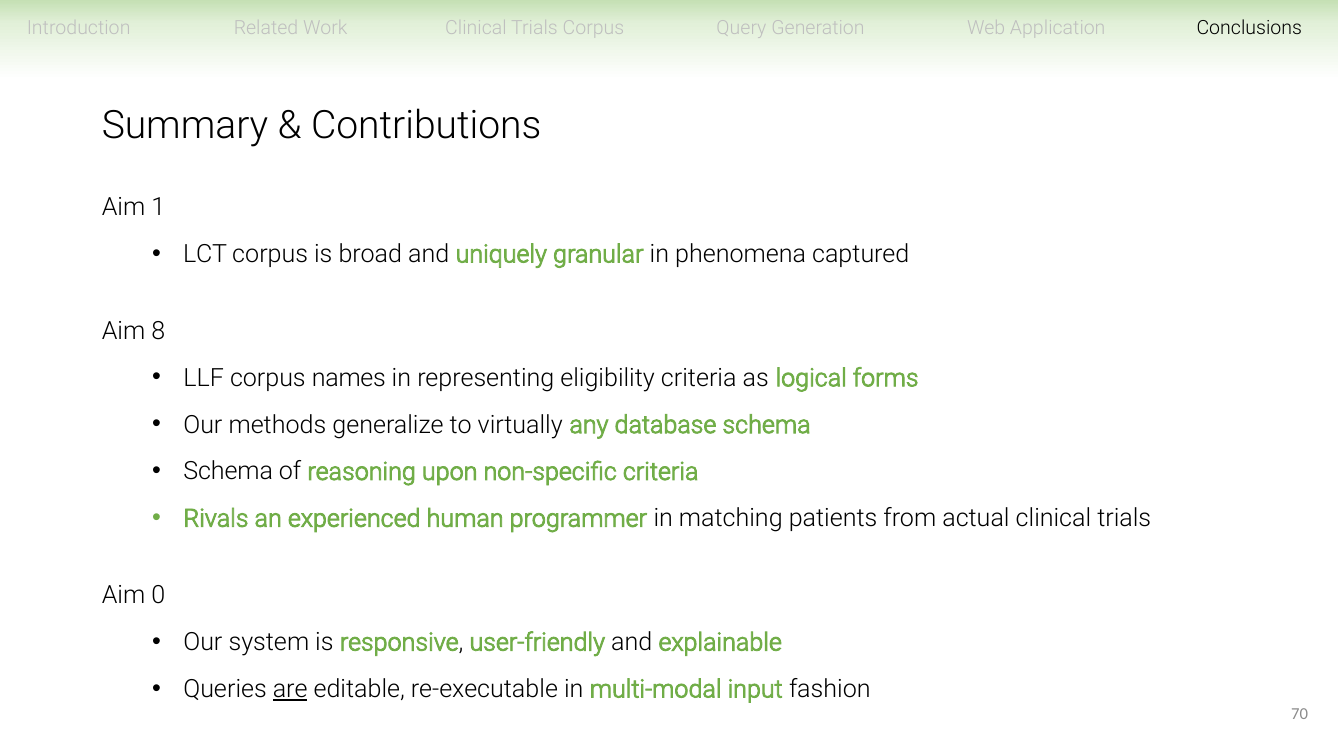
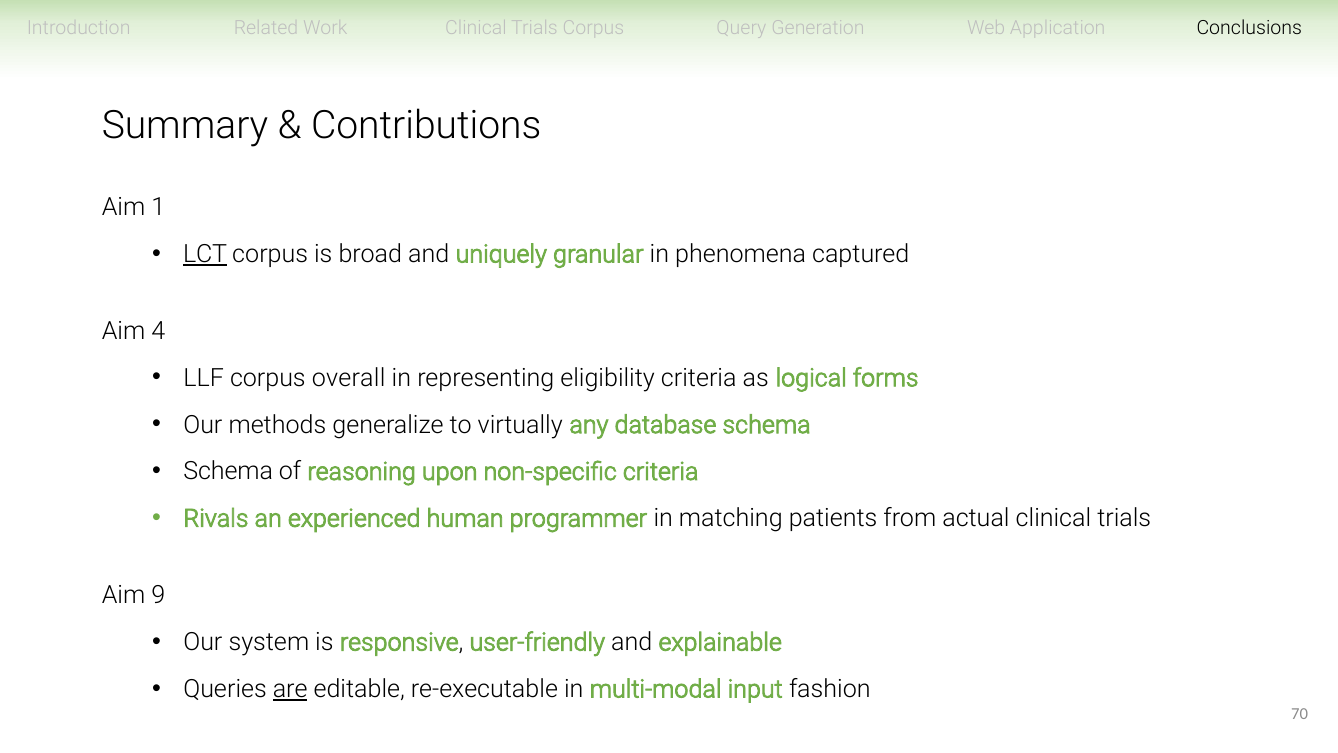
LCT underline: none -> present (205, 254)
8: 8 -> 4 (158, 331)
names: names -> overall (349, 378)
0: 0 -> 9 (158, 595)
